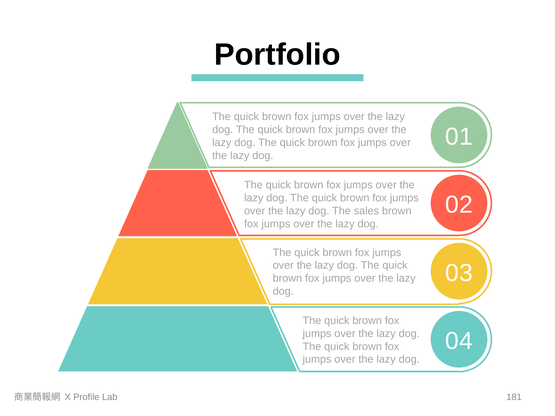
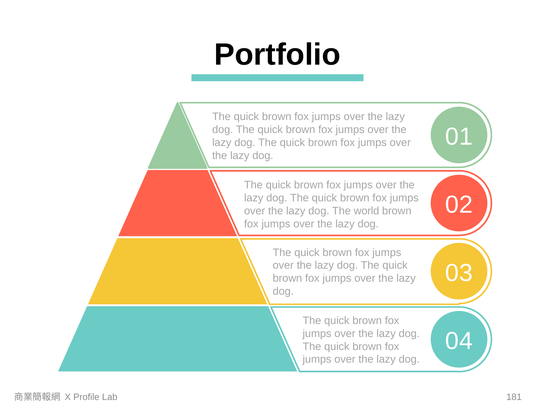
sales: sales -> world (366, 211)
